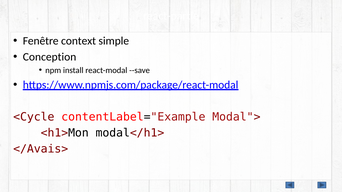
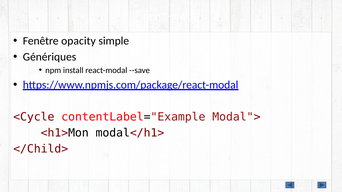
context: context -> opacity (78, 41)
Conception: Conception -> Génériques (50, 57)
</Avais>: </Avais> -> </Child> (41, 149)
